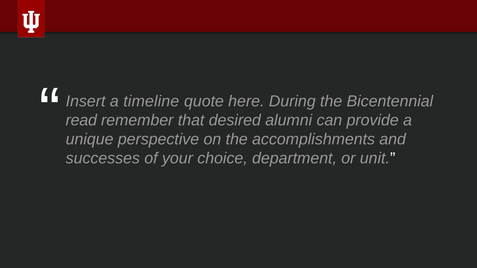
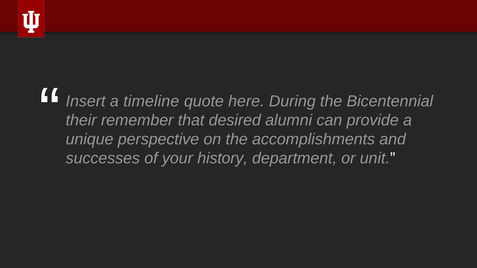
read: read -> their (81, 120)
choice: choice -> history (223, 158)
